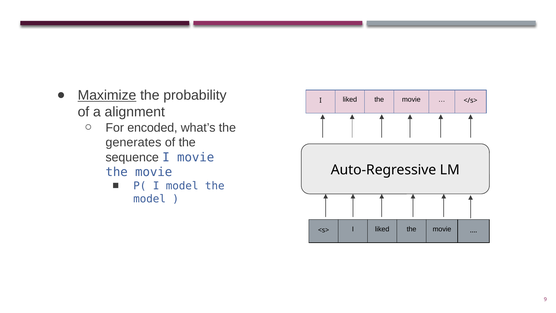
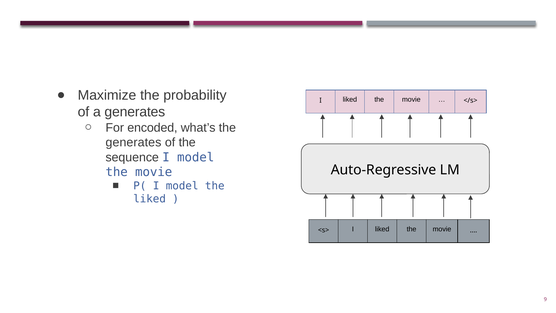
Maximize underline: present -> none (107, 95)
a alignment: alignment -> generates (135, 112)
sequence I movie: movie -> model (196, 157)
model: model -> liked (150, 199)
